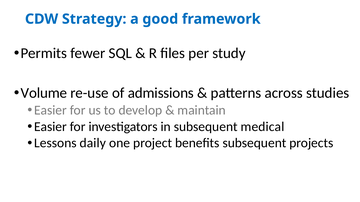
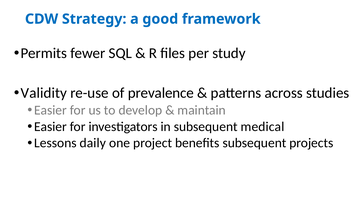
Volume: Volume -> Validity (44, 93)
admissions: admissions -> prevalence (161, 93)
